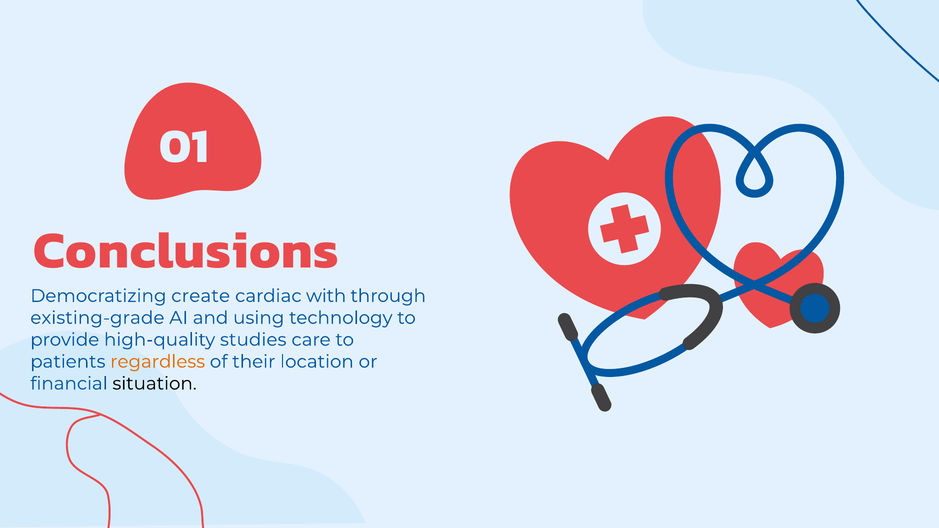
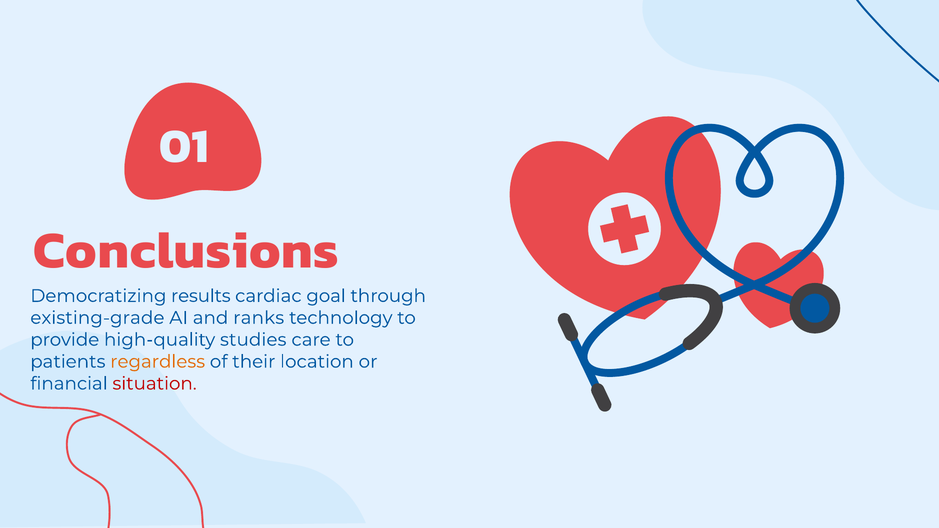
create: create -> results (201, 296)
with: with -> goal (326, 296)
using: using -> ranks (259, 318)
situation colour: black -> red (155, 384)
